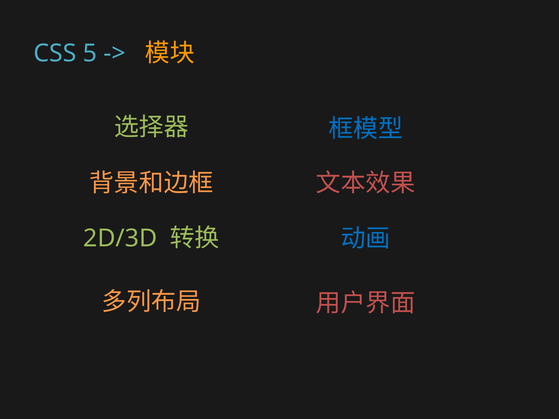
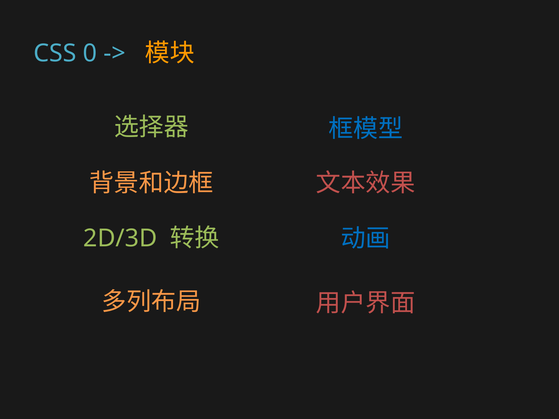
5: 5 -> 0 (90, 53)
